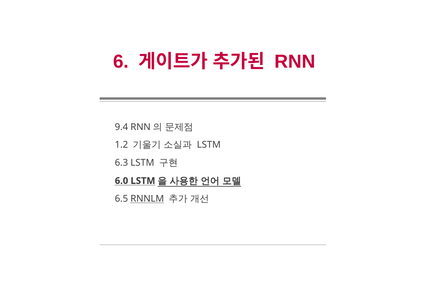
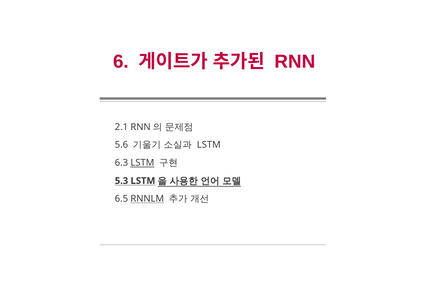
9.4: 9.4 -> 2.1 (121, 127)
1.2: 1.2 -> 5.6 (121, 145)
LSTM underline: none -> present (142, 163)
6.0: 6.0 -> 5.3 (122, 181)
